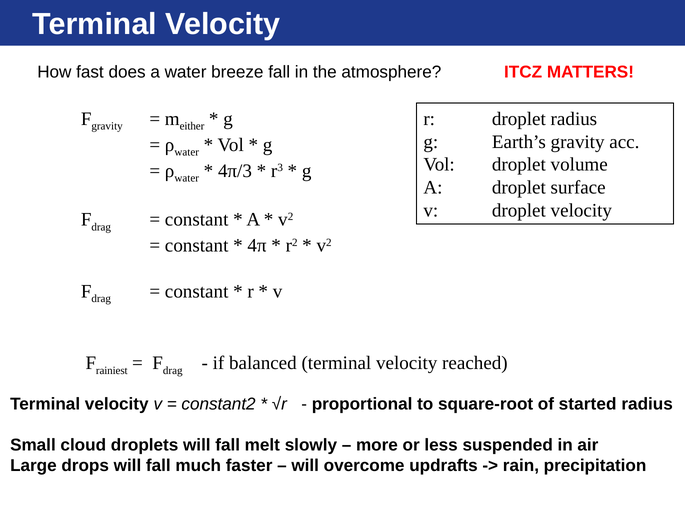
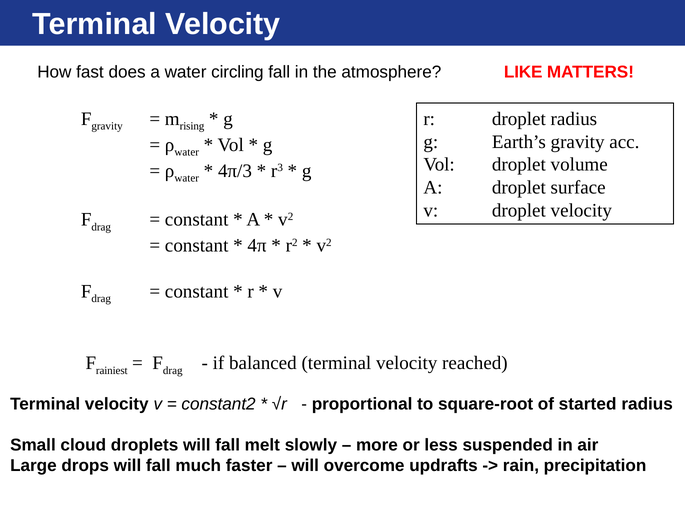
breeze: breeze -> circling (237, 72)
ITCZ: ITCZ -> LIKE (523, 72)
either: either -> rising (192, 126)
